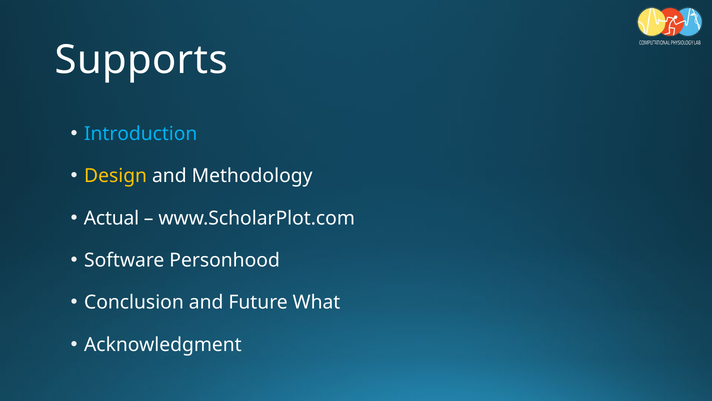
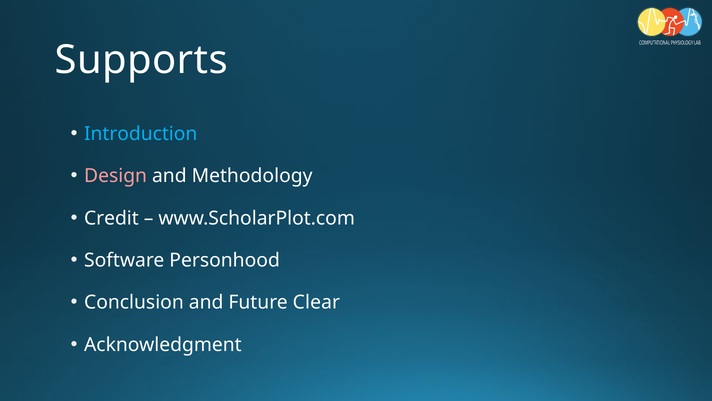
Design colour: yellow -> pink (116, 176)
Actual: Actual -> Credit (111, 218)
What: What -> Clear (316, 302)
